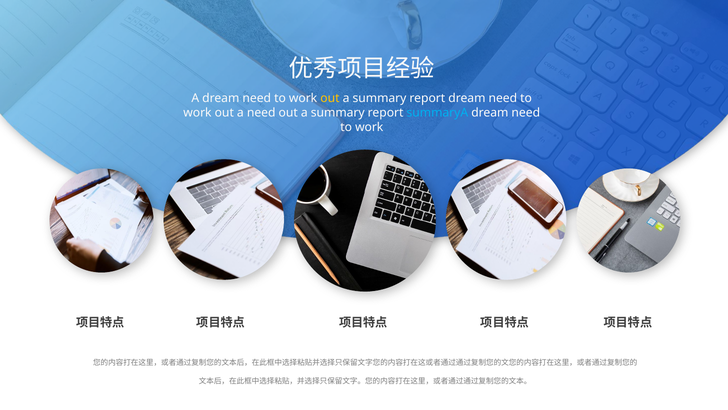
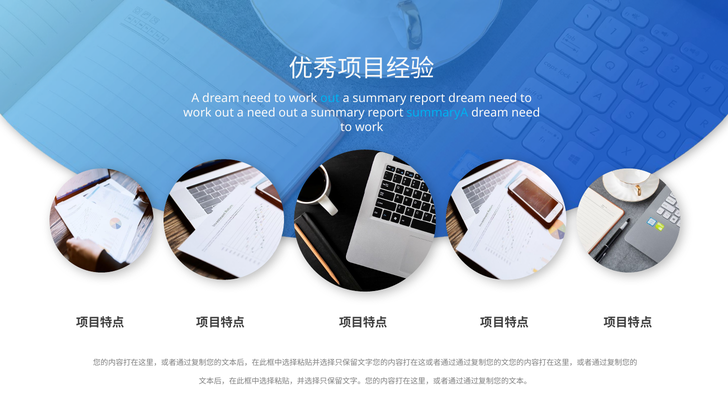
out colour: yellow -> light blue (330, 98)
